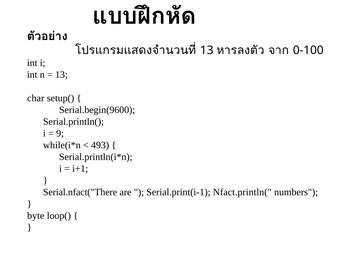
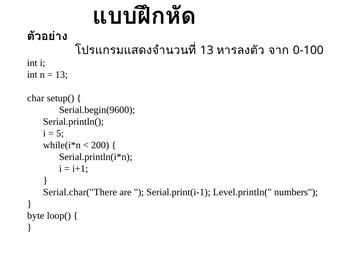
9: 9 -> 5 (60, 134)
493: 493 -> 200 (100, 146)
Serial.nfact("There: Serial.nfact("There -> Serial.char("There (80, 193)
Nfact.println(: Nfact.println( -> Level.println( (242, 193)
